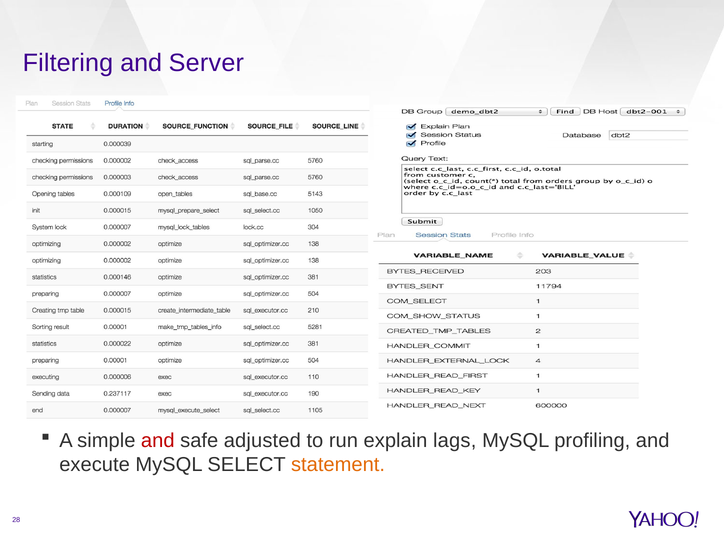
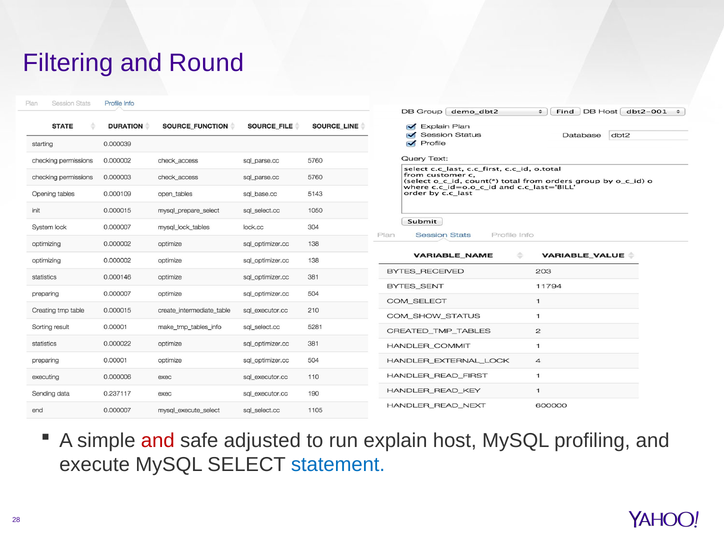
Server: Server -> Round (206, 63)
lags: lags -> host (455, 441)
statement colour: orange -> blue (338, 465)
